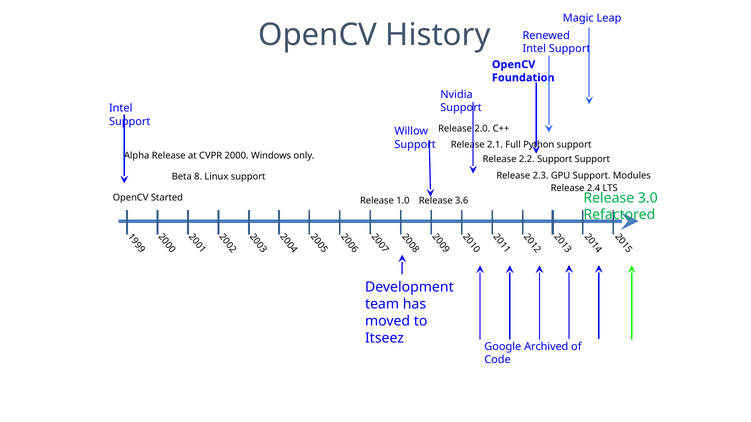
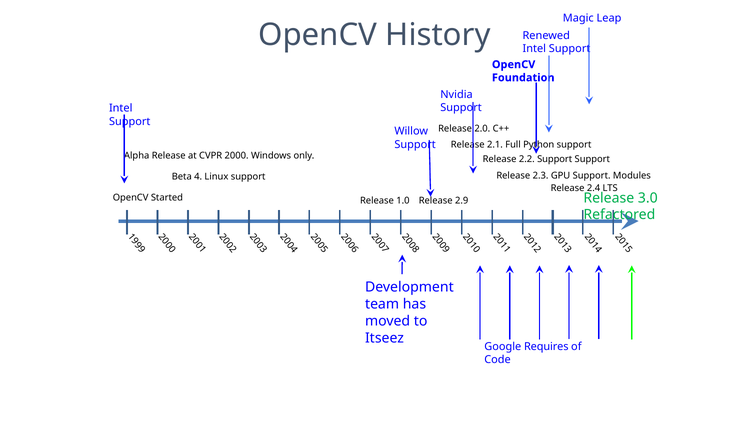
Beta 8: 8 -> 4 (198, 177)
3.6: 3.6 -> 2.9 (462, 201)
Archived: Archived -> Requires (546, 347)
